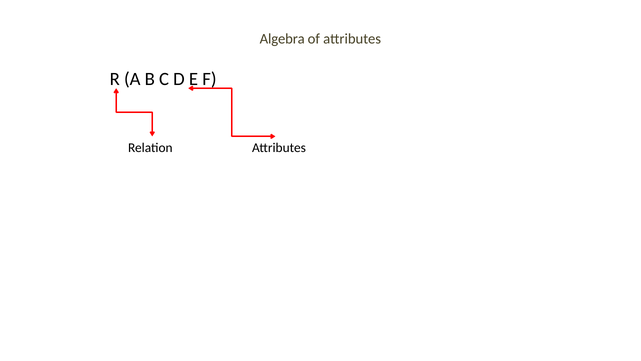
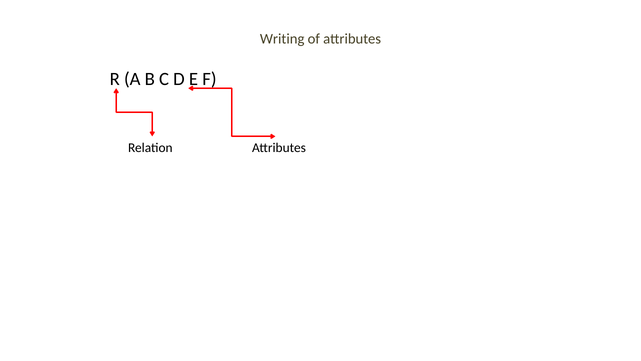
Algebra: Algebra -> Writing (282, 39)
